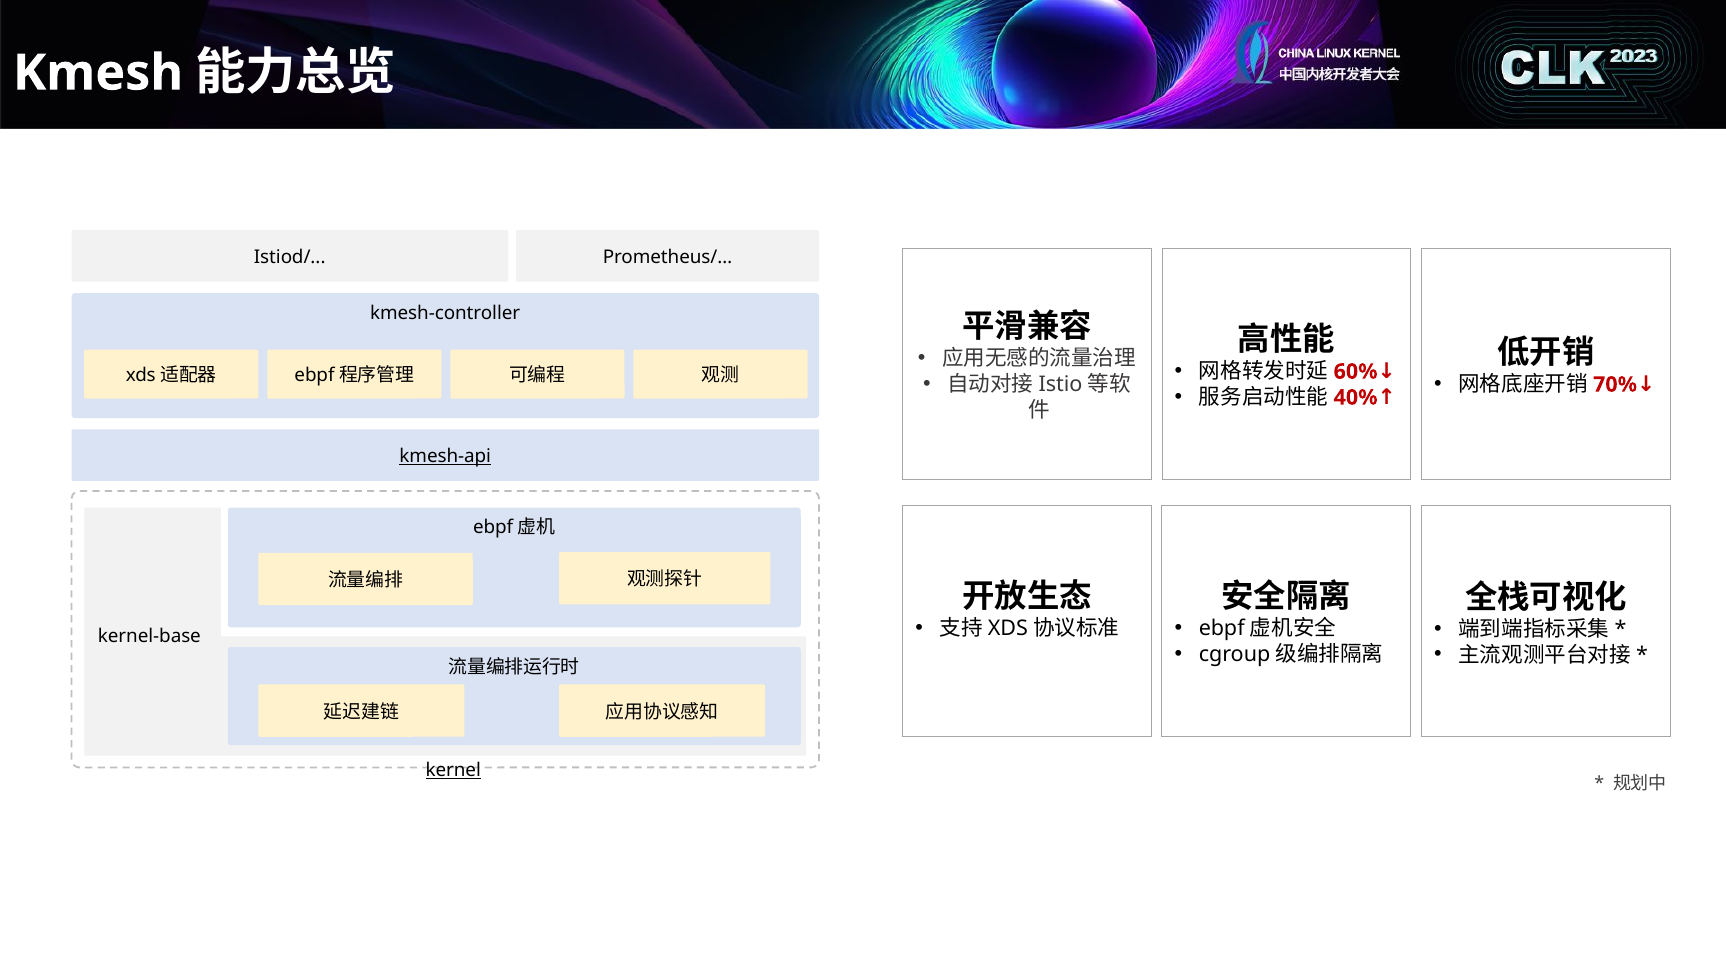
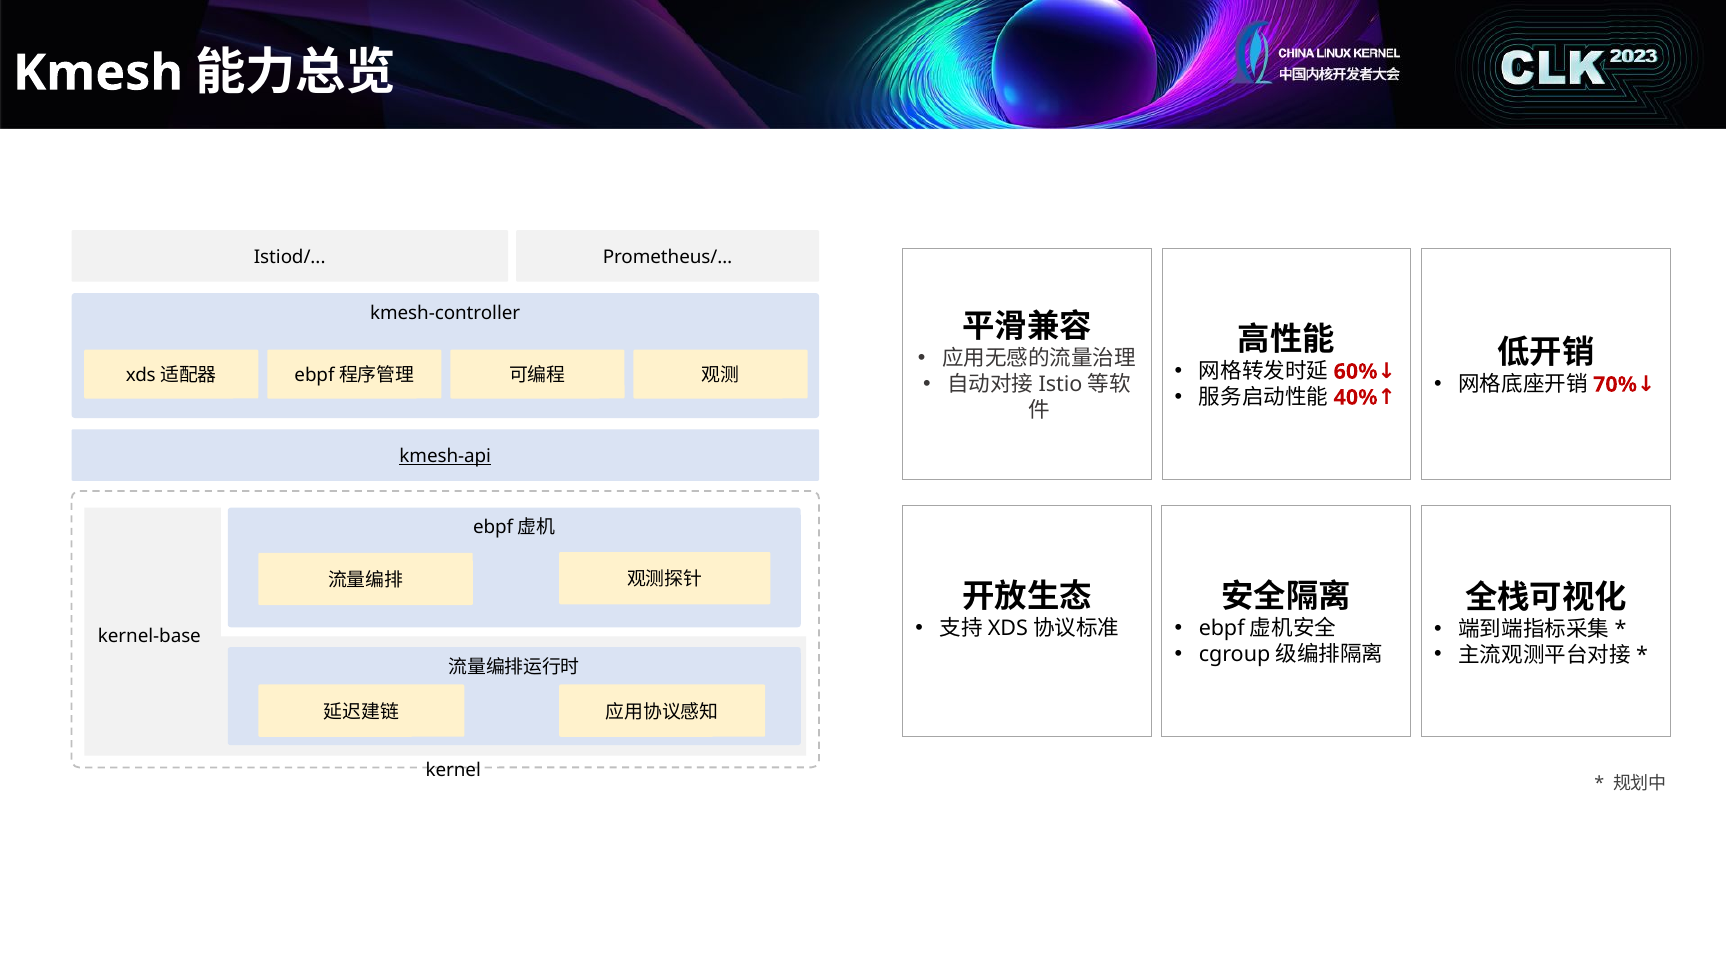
kernel underline: present -> none (453, 771)
